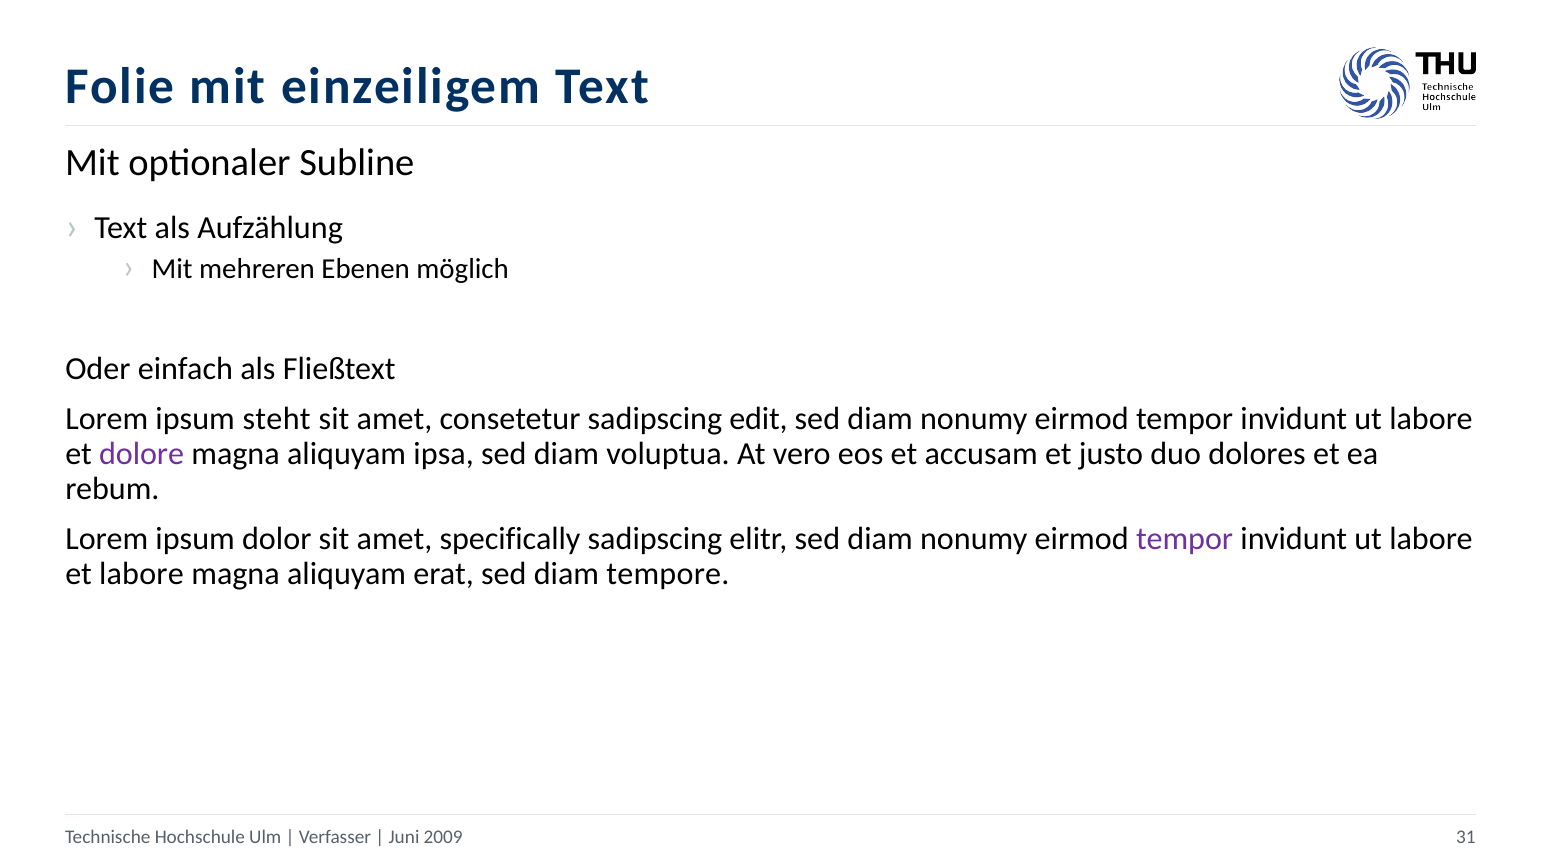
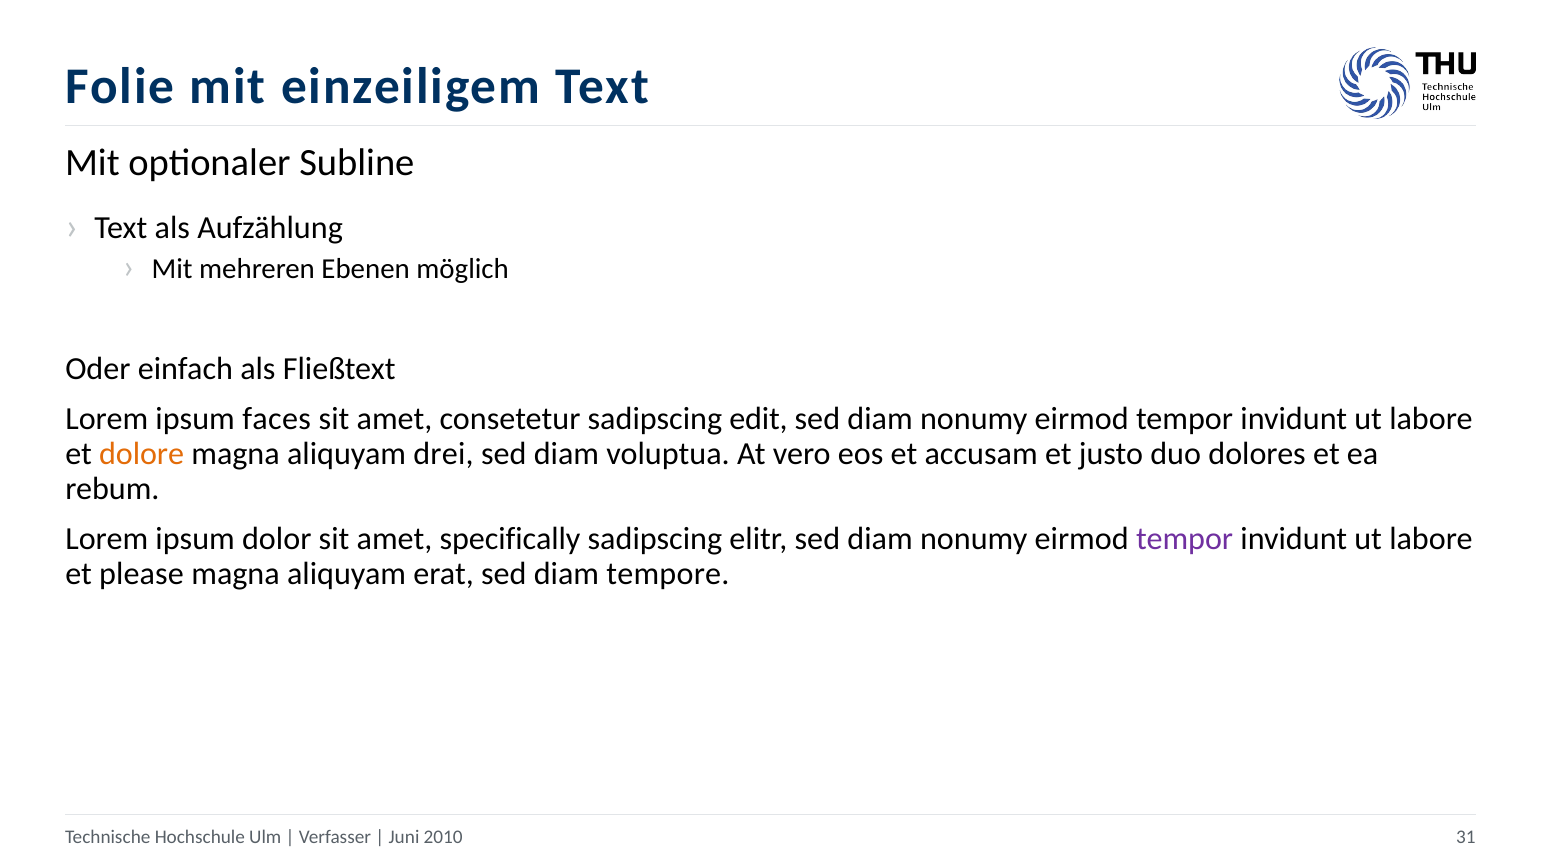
steht: steht -> faces (277, 419)
dolore colour: purple -> orange (142, 454)
ipsa: ipsa -> drei (444, 454)
et labore: labore -> please (141, 574)
2009: 2009 -> 2010 (443, 837)
